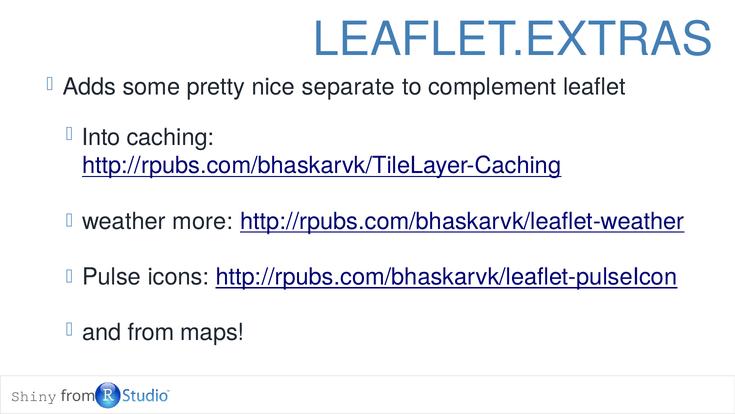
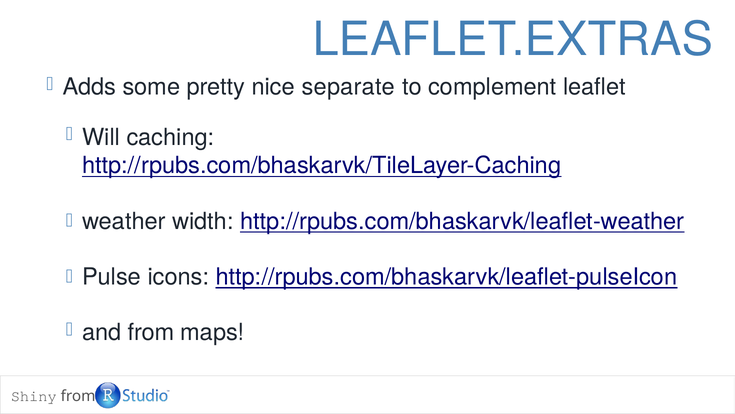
Into: Into -> Will (101, 137)
more: more -> width (203, 221)
